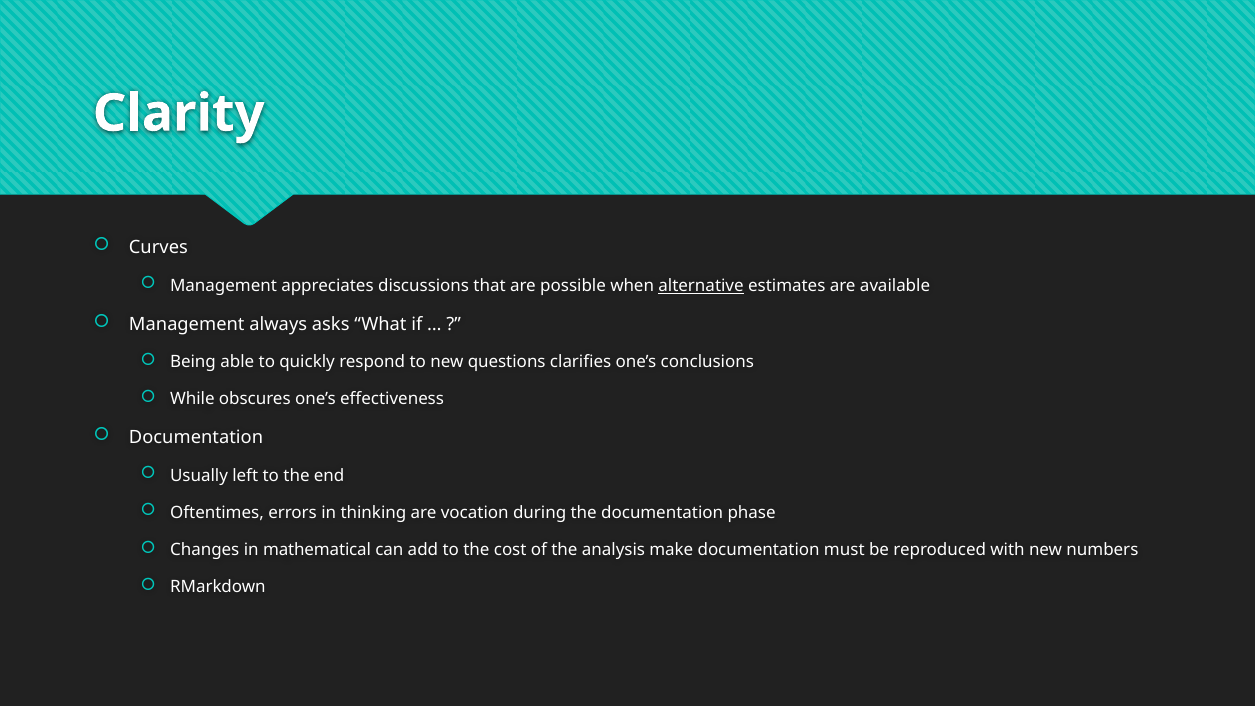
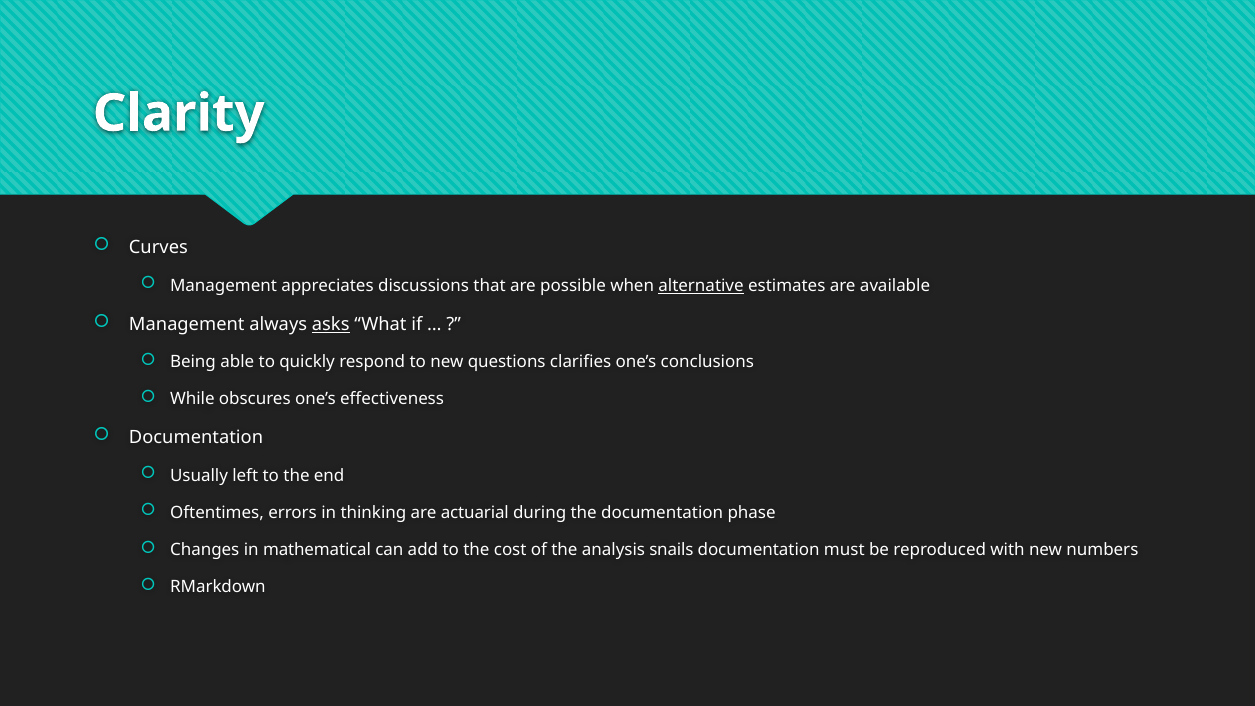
asks underline: none -> present (331, 324)
vocation: vocation -> actuarial (475, 513)
make: make -> snails (671, 550)
